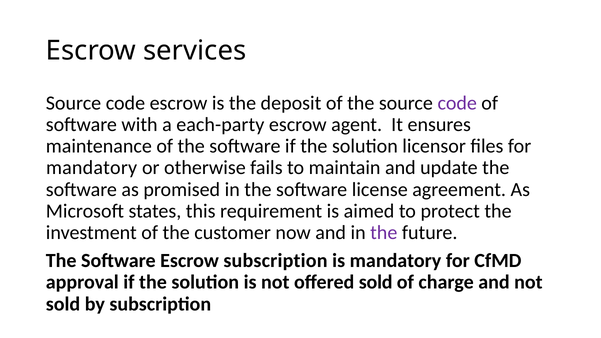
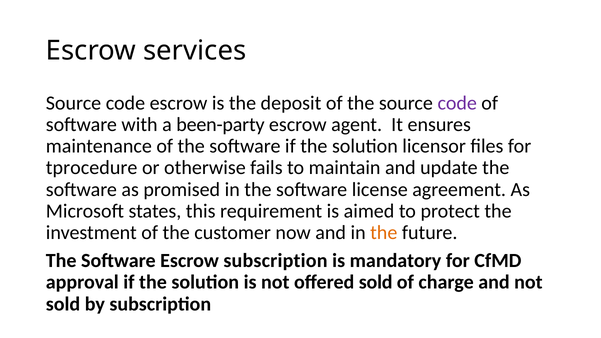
each-party: each-party -> been-party (220, 125)
mandatory: mandatory -> tprocedure (92, 168)
the colour: purple -> orange (384, 233)
